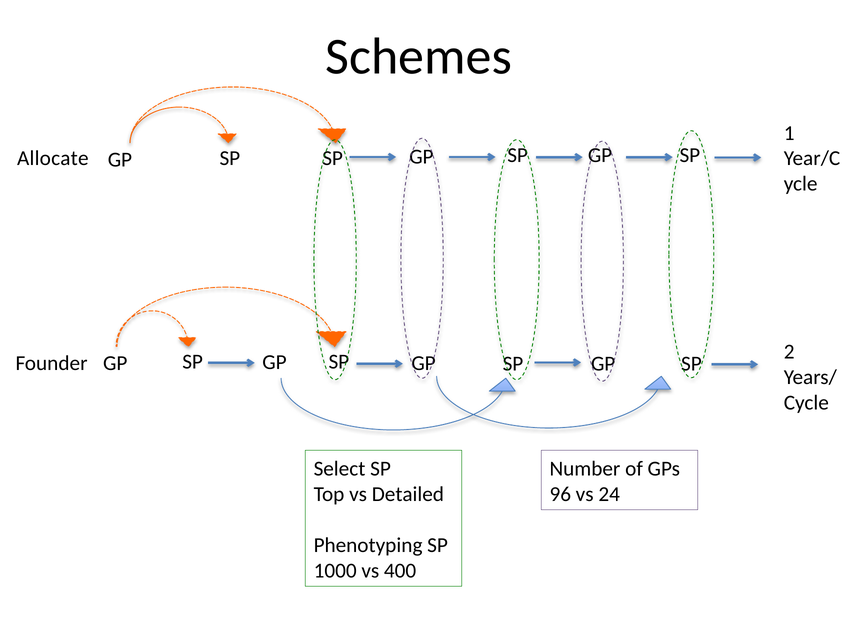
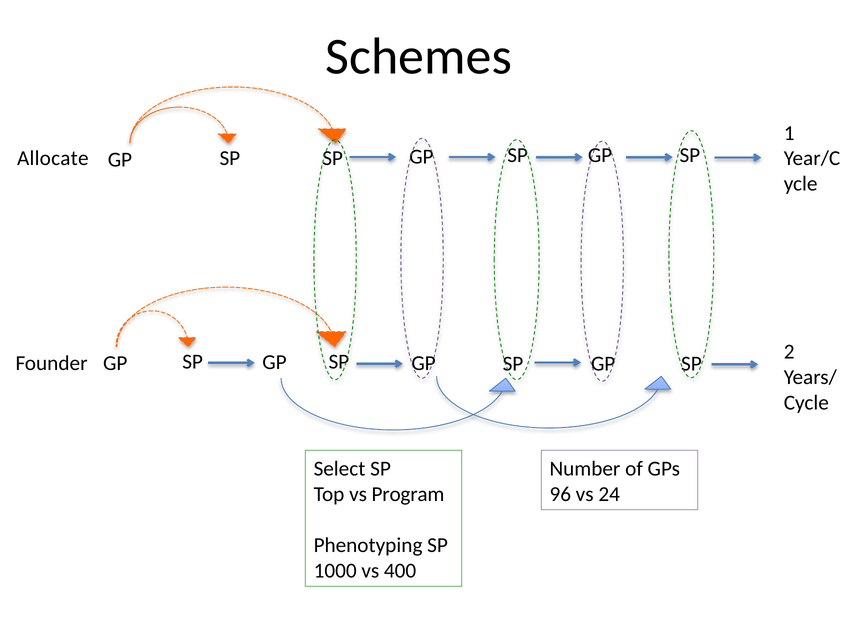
Detailed: Detailed -> Program (408, 495)
